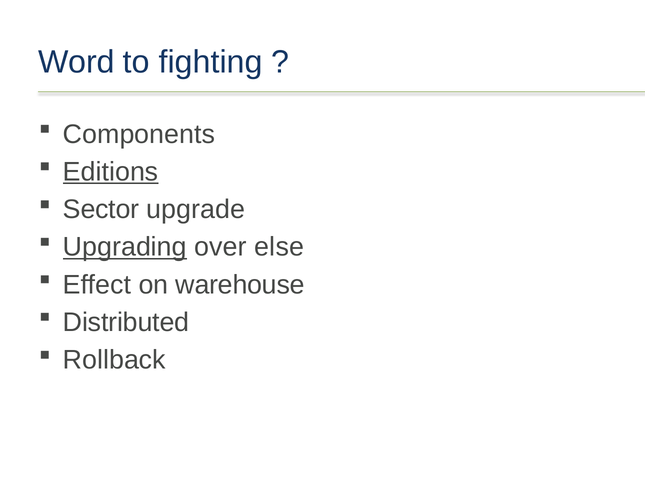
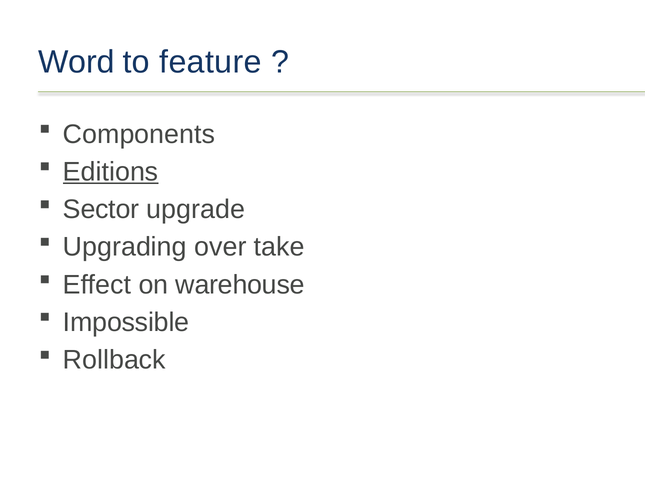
fighting: fighting -> feature (210, 62)
Upgrading underline: present -> none (125, 247)
else: else -> take (279, 247)
Distributed: Distributed -> Impossible (126, 322)
